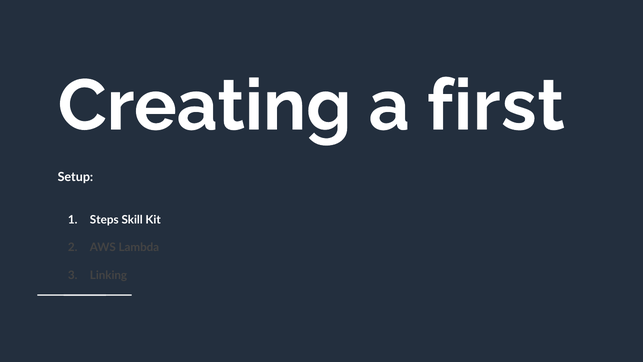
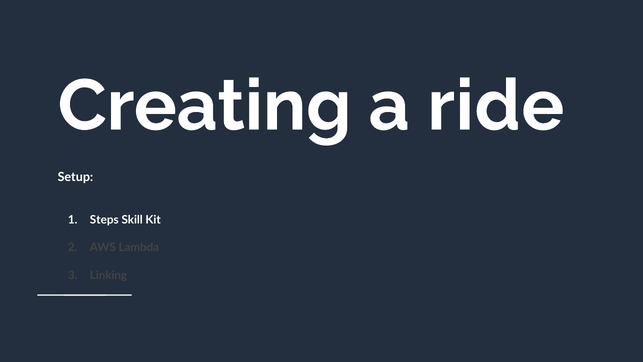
first: first -> ride (496, 106)
